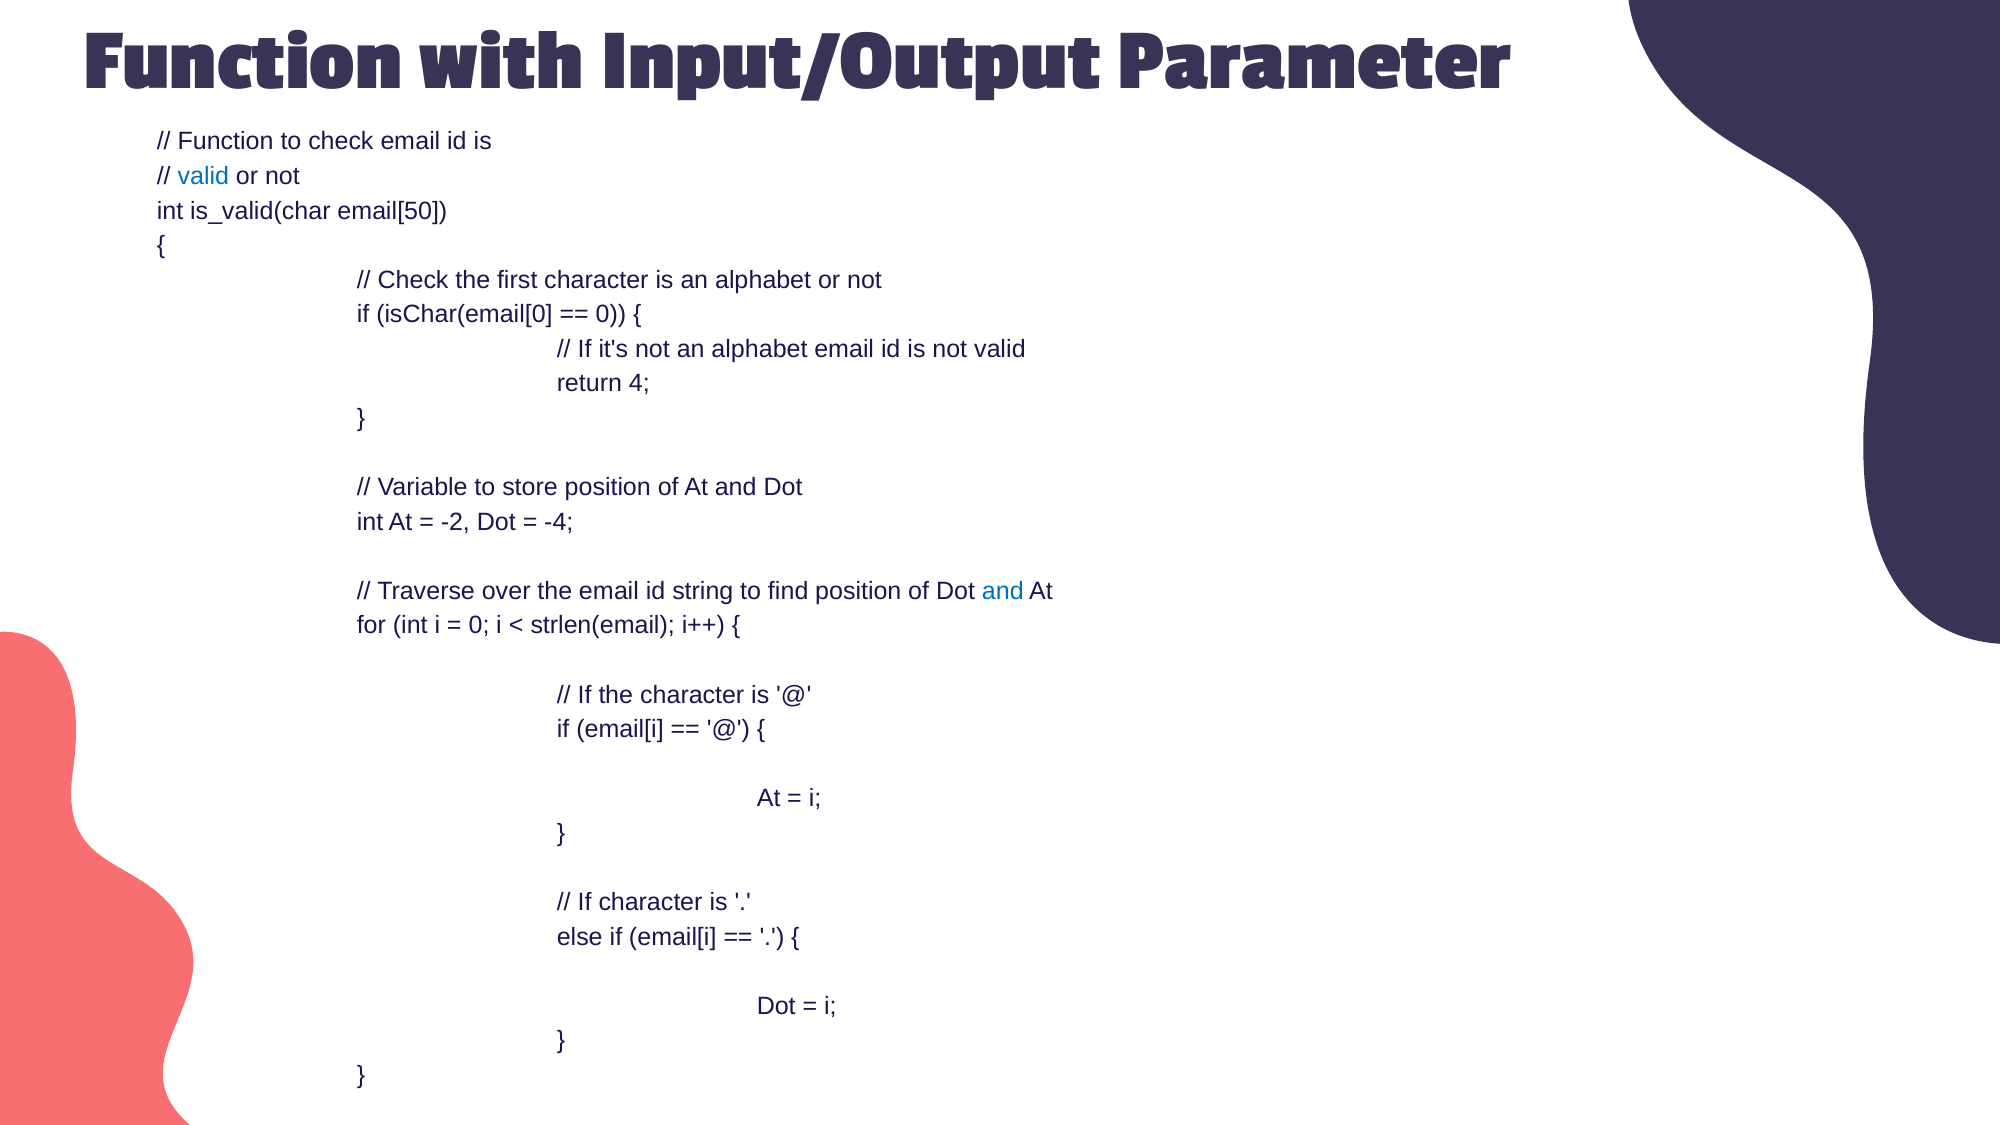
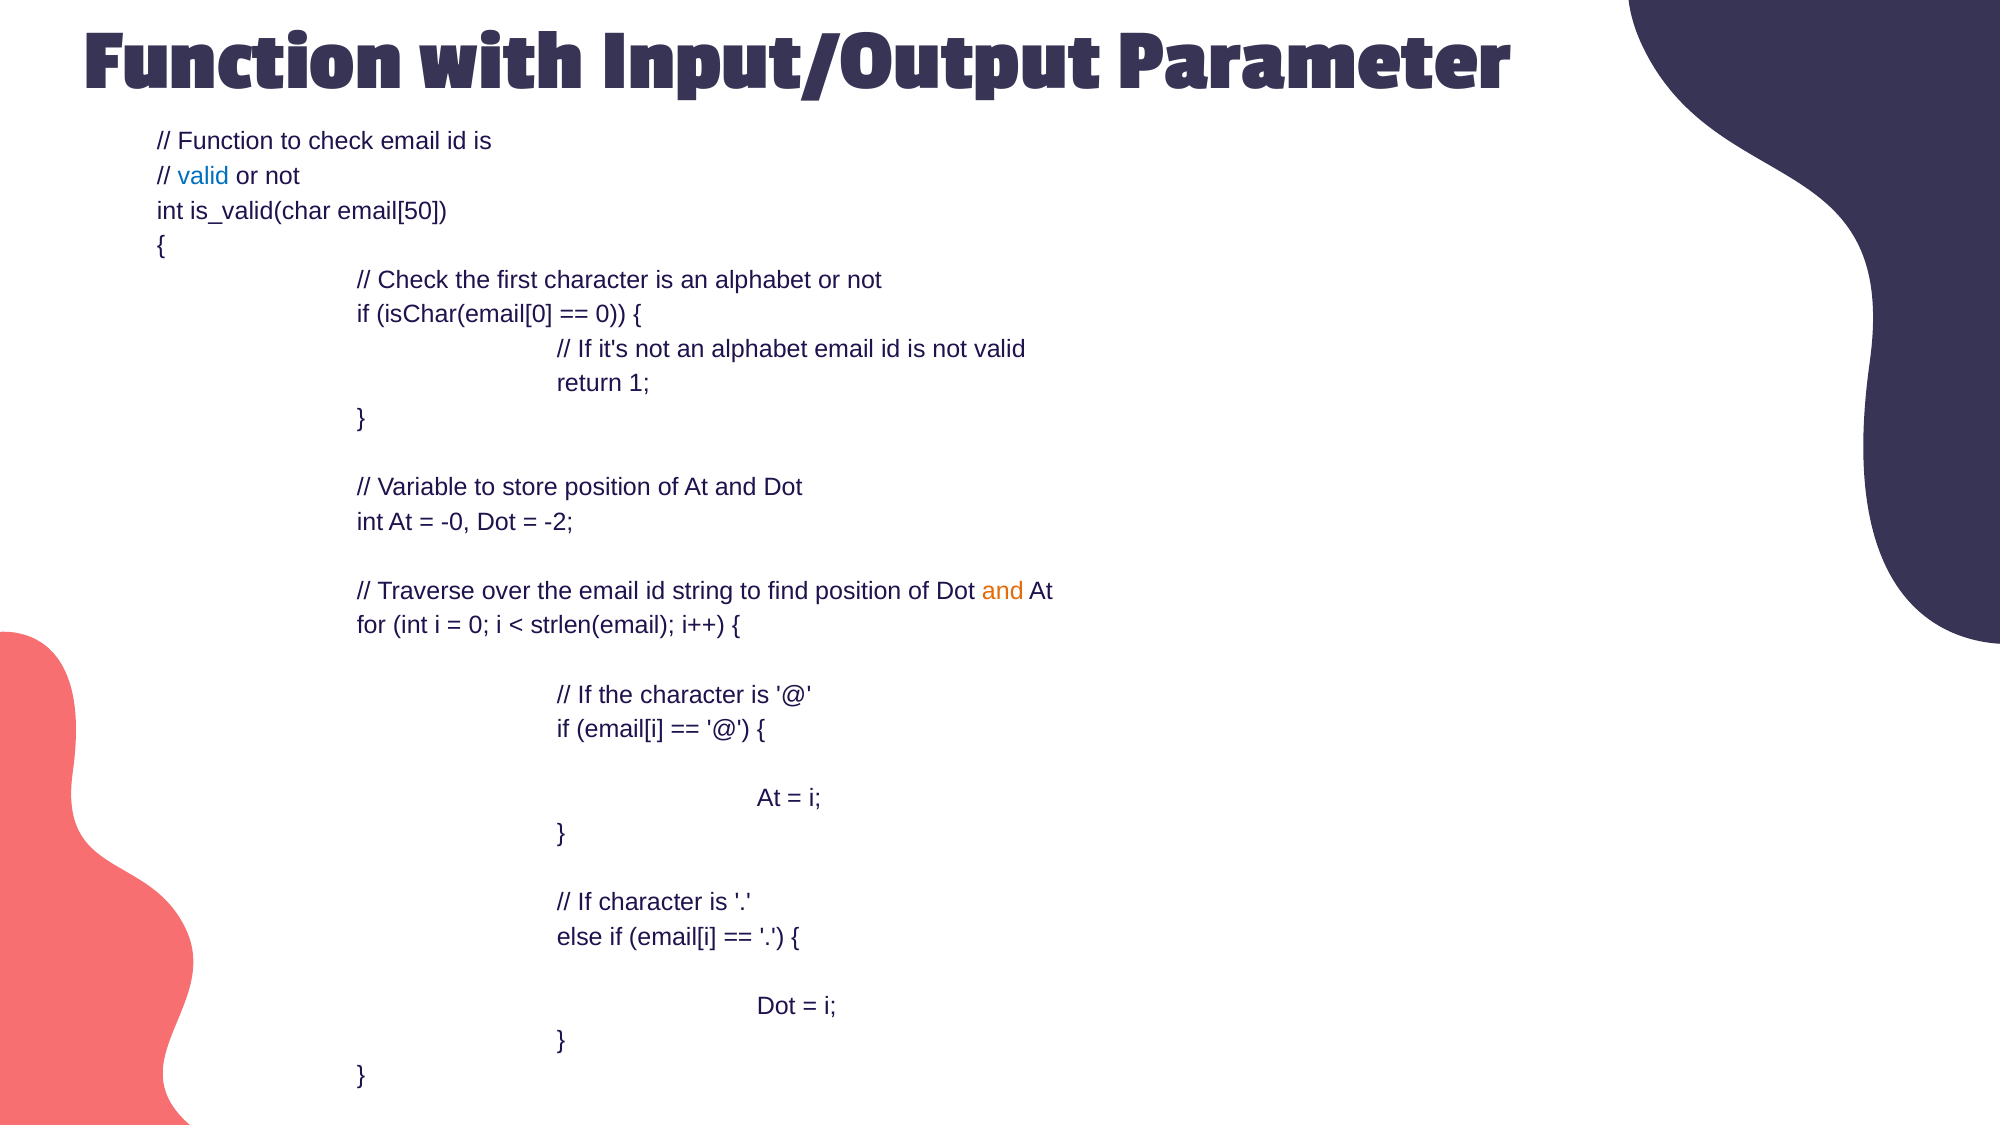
4: 4 -> 1 (639, 384)
-2: -2 -> -0 (455, 522)
-4: -4 -> -2 (559, 522)
and colour: blue -> orange (1003, 591)
